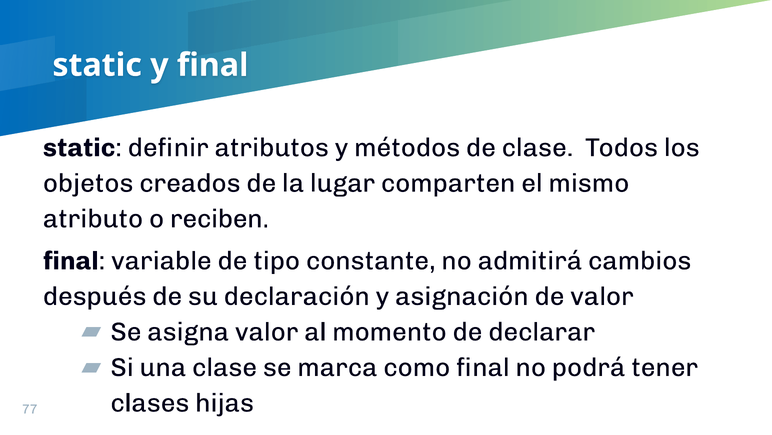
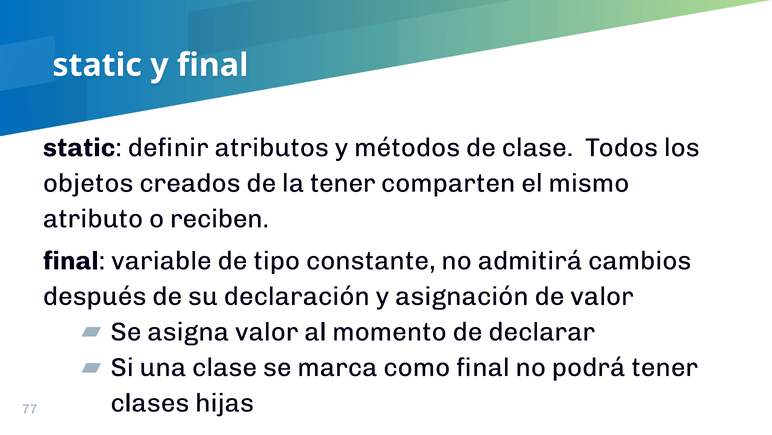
la lugar: lugar -> tener (343, 183)
